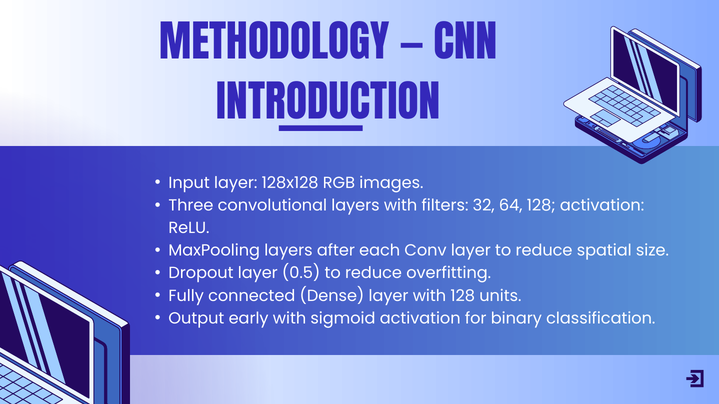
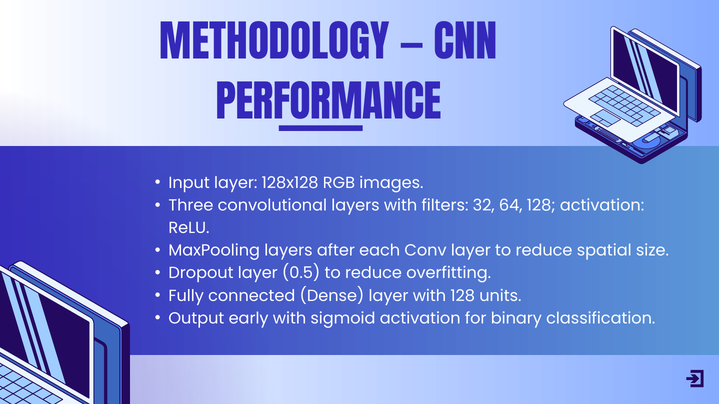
INTRODUCTION: INTRODUCTION -> PERFORMANCE (329, 105)
